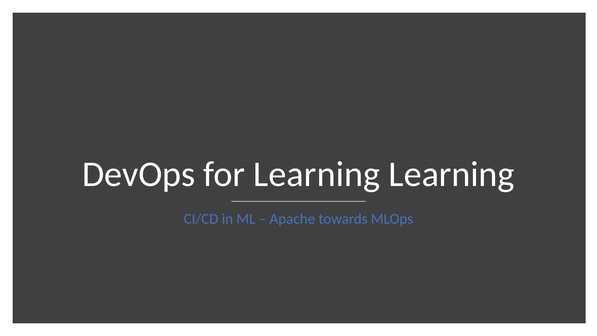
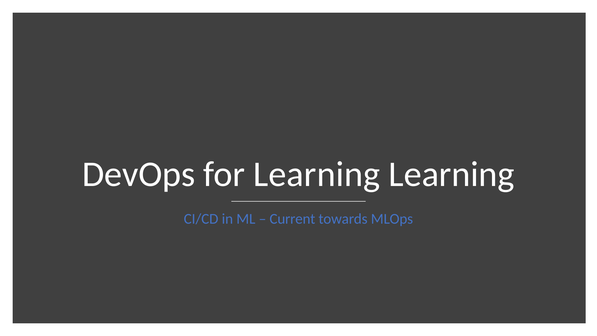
Apache: Apache -> Current (292, 219)
